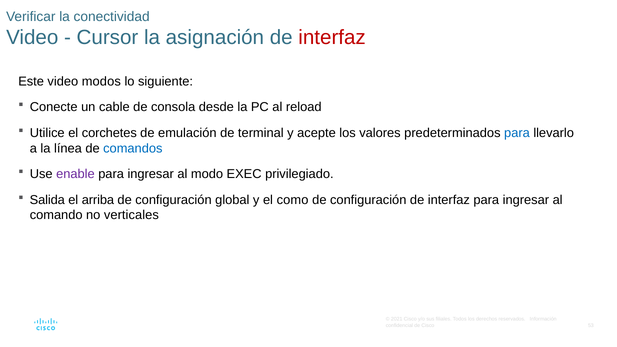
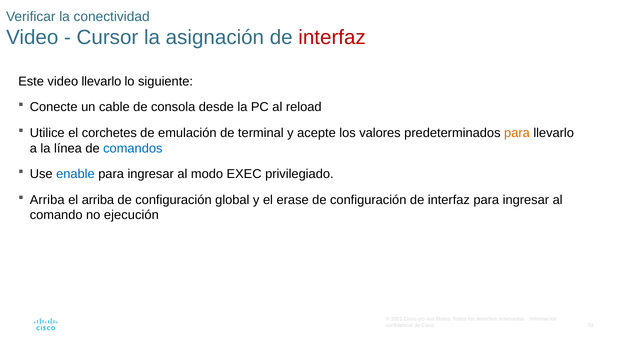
video modos: modos -> llevarlo (101, 81)
para colour: blue -> orange (517, 133)
enable colour: purple -> blue (75, 174)
Salida: Salida -> Arriba (47, 200)
como: como -> erase (293, 200)
verticales: verticales -> ejecución (131, 215)
